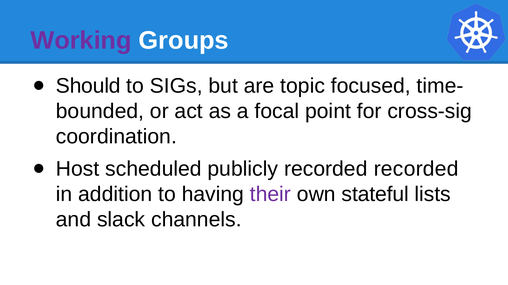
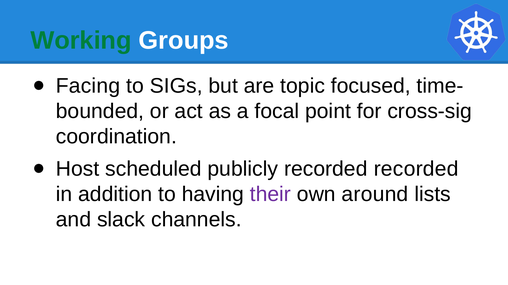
Working colour: purple -> green (81, 41)
Should: Should -> Facing (88, 86)
stateful: stateful -> around (375, 195)
